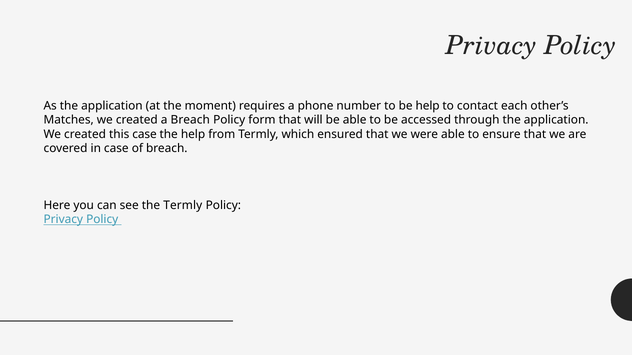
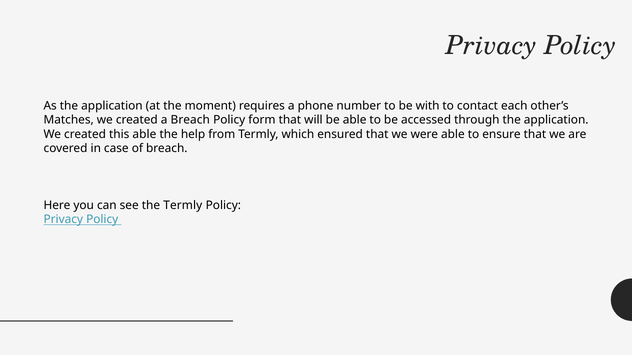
be help: help -> with (428, 106)
this case: case -> able (144, 134)
